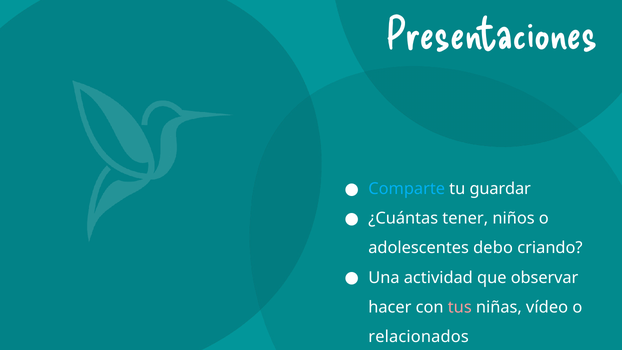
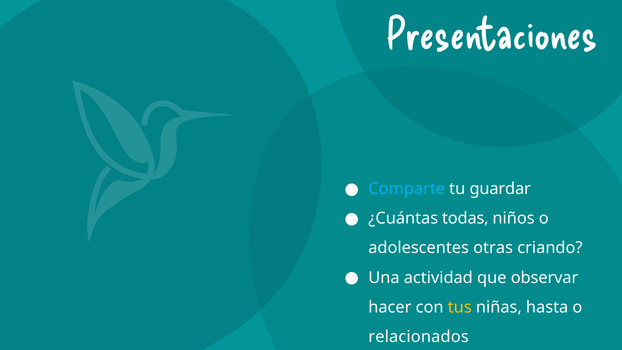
tener: tener -> todas (465, 218)
debo: debo -> otras (493, 248)
tus colour: pink -> yellow (460, 307)
vídeo: vídeo -> hasta (547, 307)
